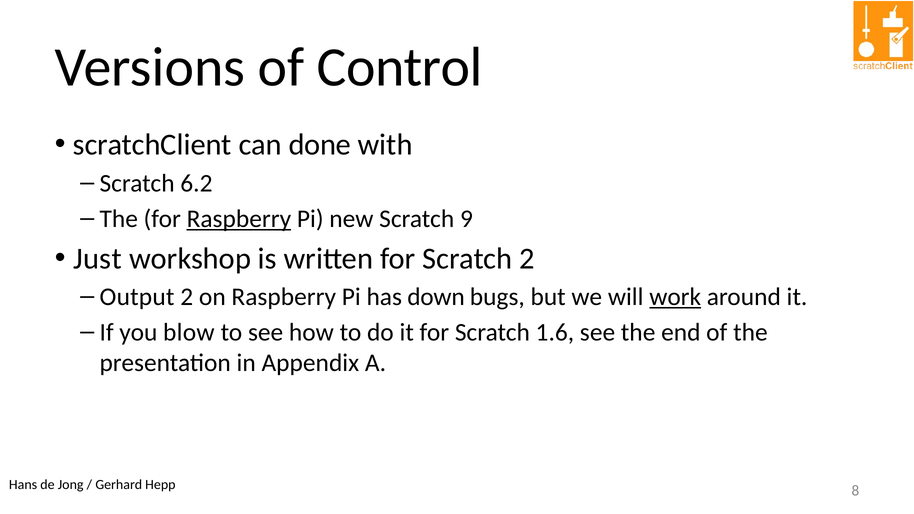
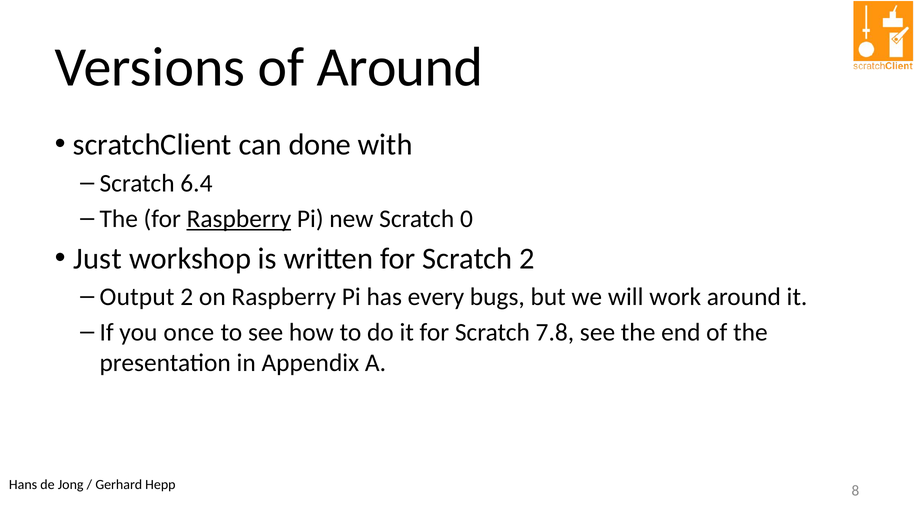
of Control: Control -> Around (400, 67)
6.2: 6.2 -> 6.4 (196, 183)
9: 9 -> 0 (466, 219)
down: down -> every (436, 297)
work underline: present -> none (675, 297)
blow: blow -> once (189, 332)
1.6: 1.6 -> 7.8 (555, 332)
